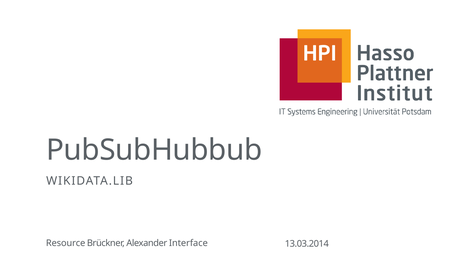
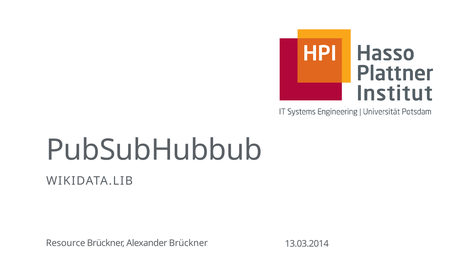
Alexander Interface: Interface -> Brückner (188, 243)
